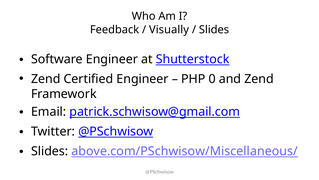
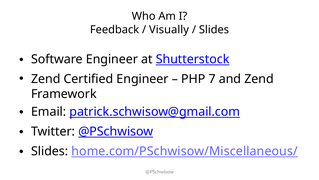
0: 0 -> 7 (212, 79)
above.com/PSchwisow/Miscellaneous/: above.com/PSchwisow/Miscellaneous/ -> home.com/PSchwisow/Miscellaneous/ (185, 151)
